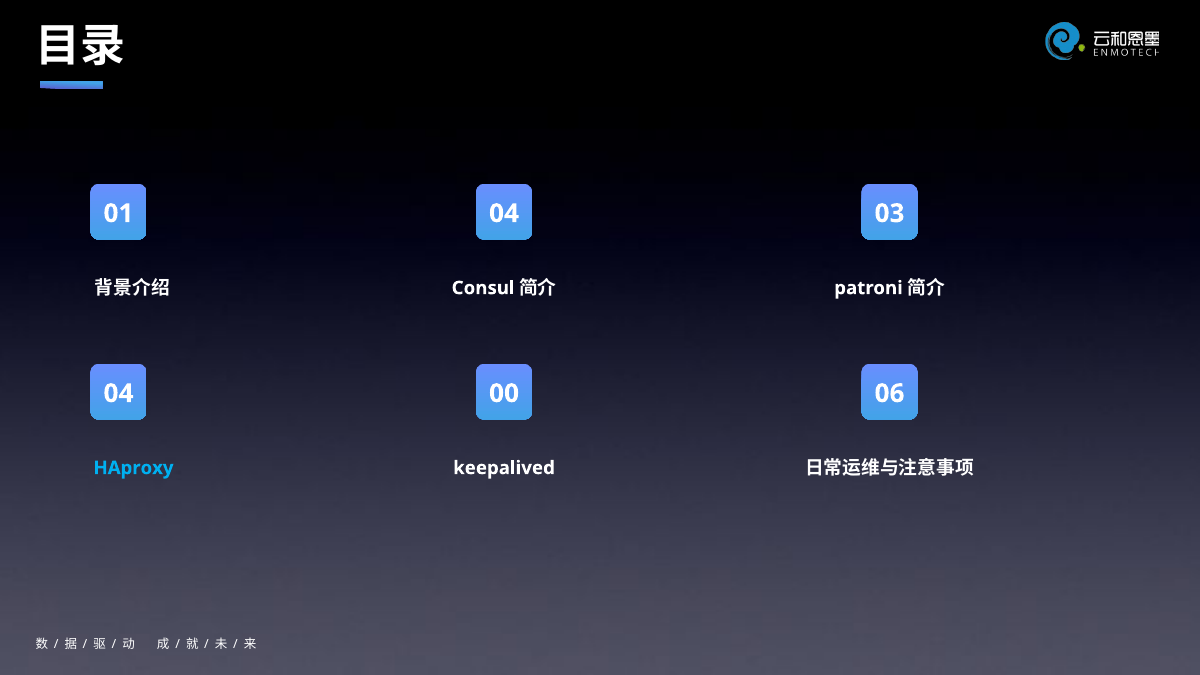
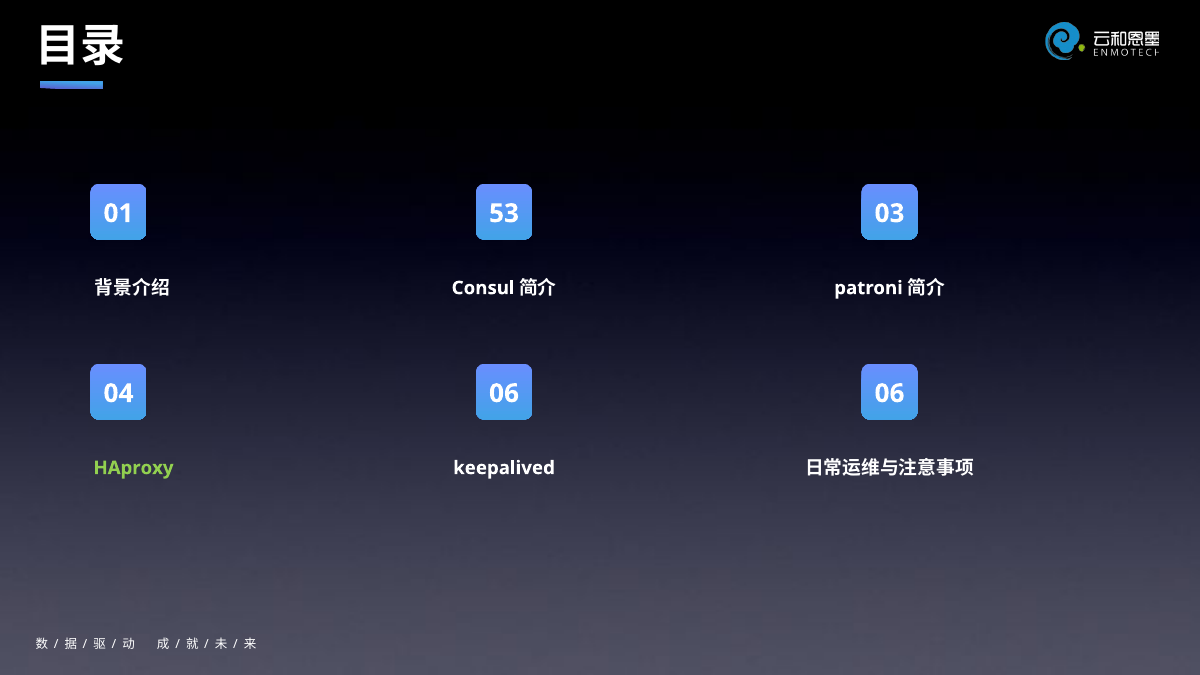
01 04: 04 -> 53 (504, 213)
04 00: 00 -> 06 (504, 393)
HAproxy colour: light blue -> light green (133, 468)
